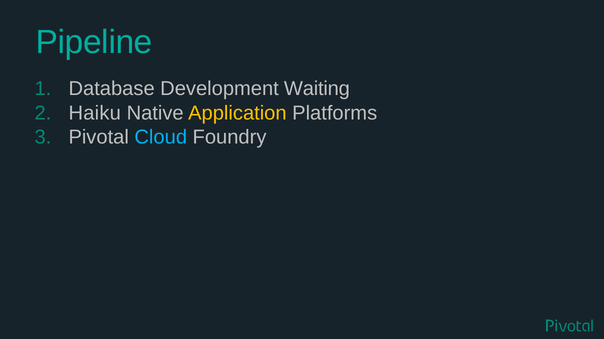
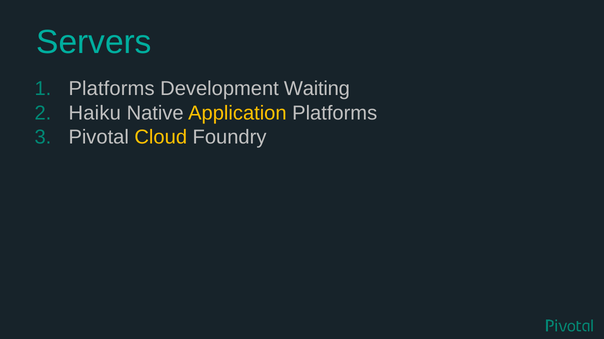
Pipeline: Pipeline -> Servers (94, 42)
Database: Database -> Platforms (112, 89)
Cloud colour: light blue -> yellow (161, 137)
